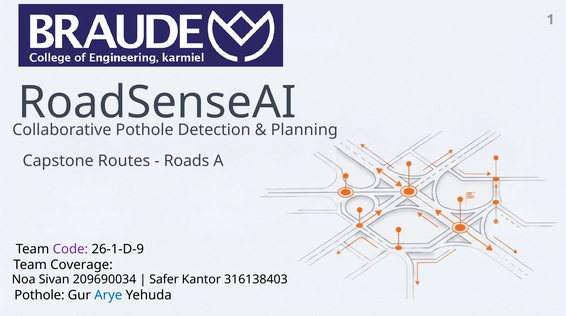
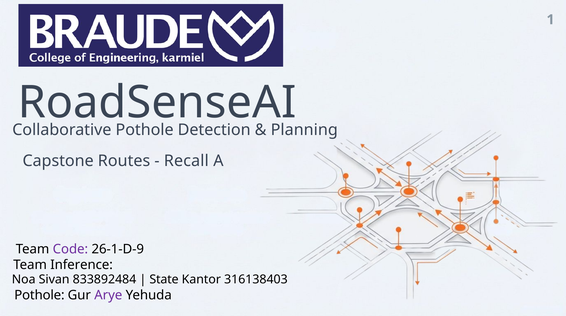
Roads: Roads -> Recall (186, 161)
Coverage: Coverage -> Inference (82, 265)
209690034: 209690034 -> 833892484 (105, 280)
Safer: Safer -> State (164, 280)
Arye colour: blue -> purple (108, 295)
